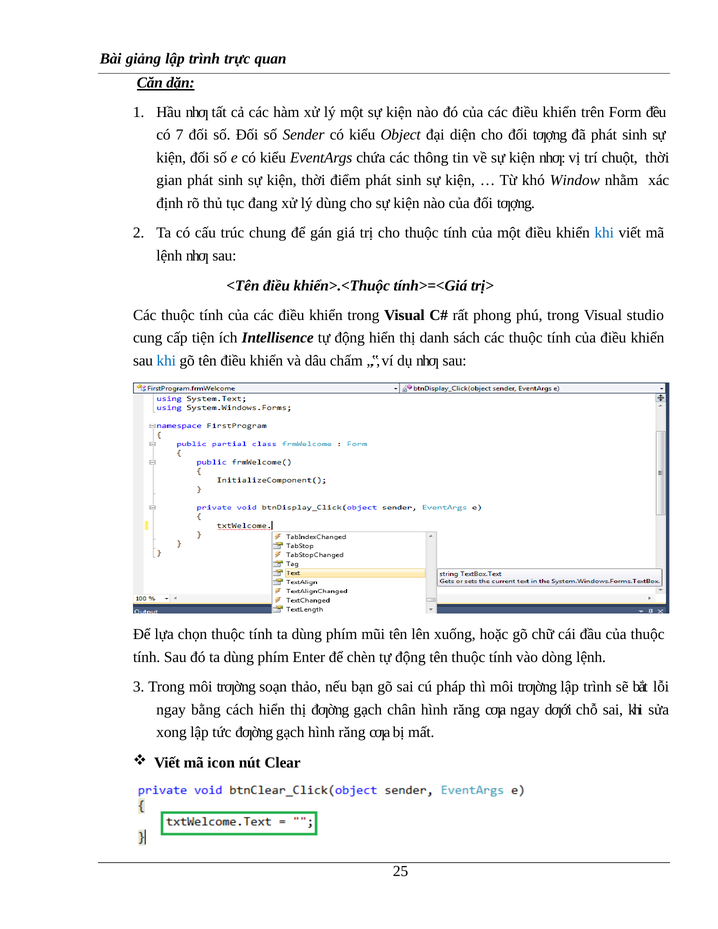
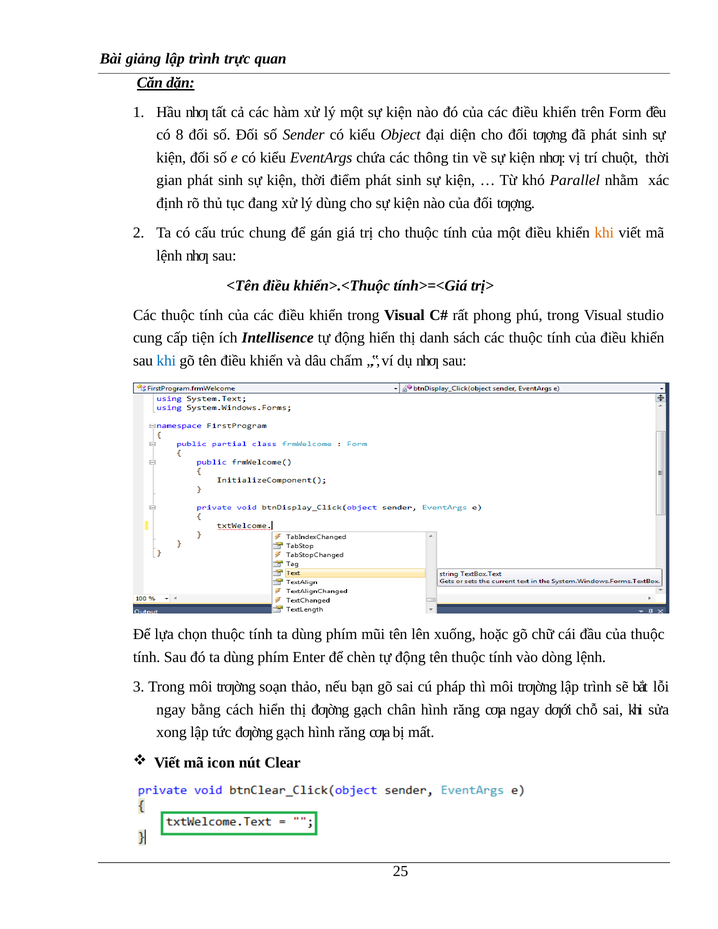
7: 7 -> 8 (180, 135)
Window: Window -> Parallel (575, 180)
khi colour: blue -> orange (604, 233)
